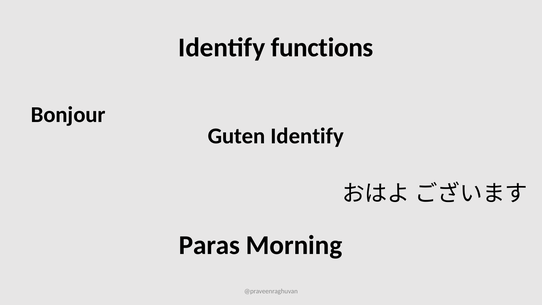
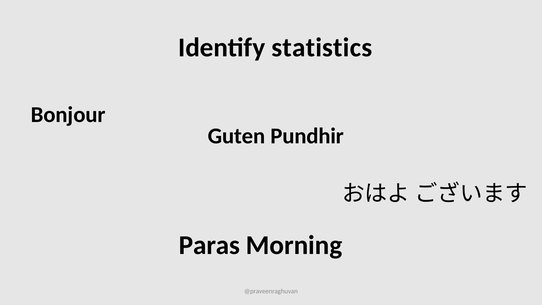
functions: functions -> statistics (322, 48)
Guten Identify: Identify -> Pundhir (307, 136)
